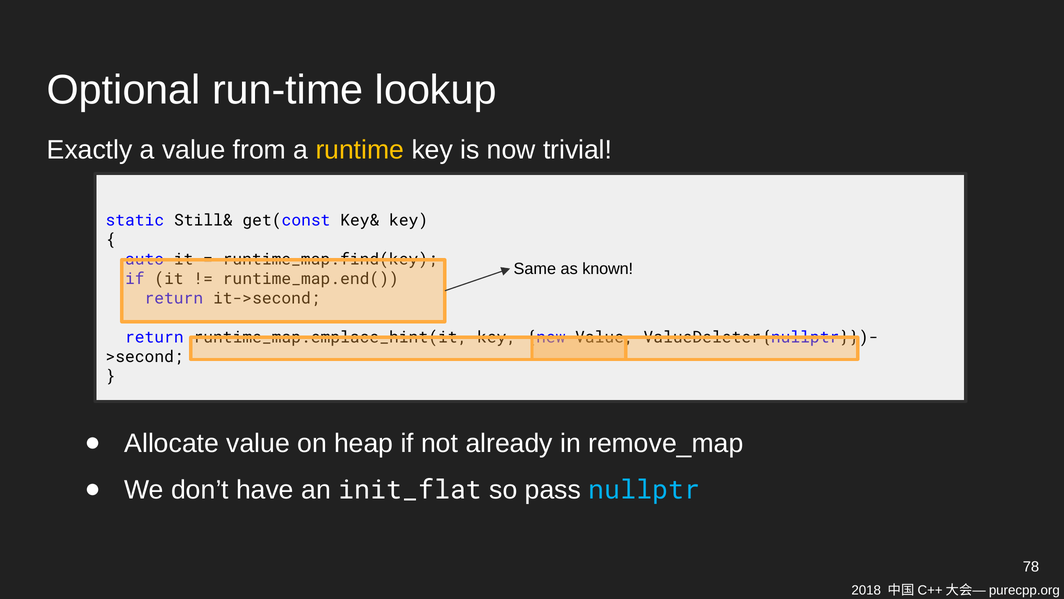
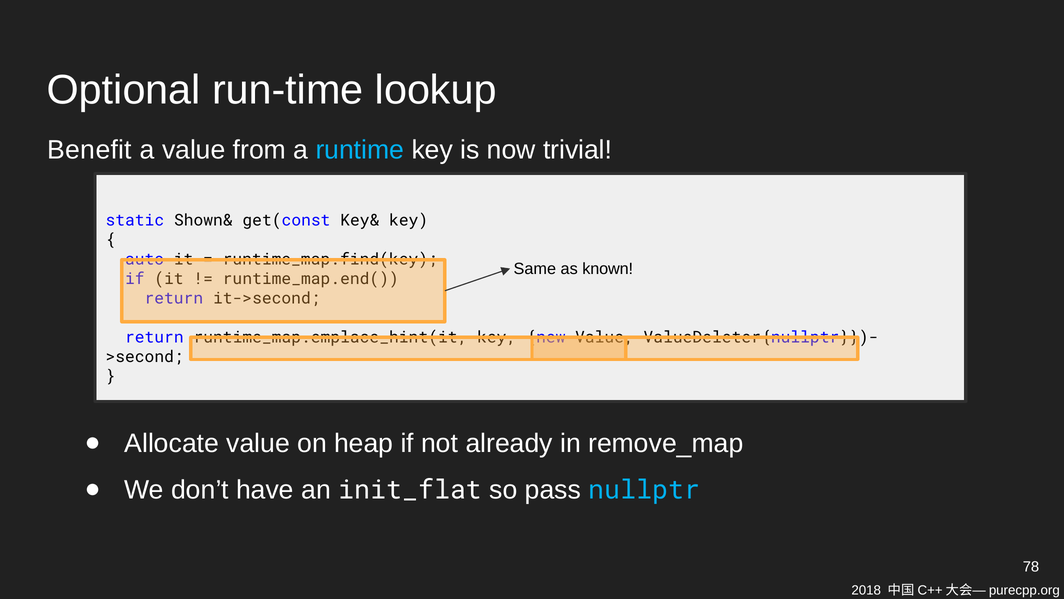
Exactly: Exactly -> Benefit (90, 150)
runtime colour: yellow -> light blue (360, 150)
Still&: Still& -> Shown& (203, 220)
